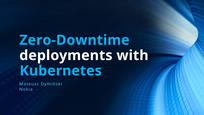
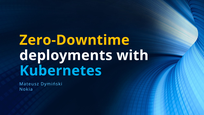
Zero-Downtime colour: light blue -> yellow (74, 40)
